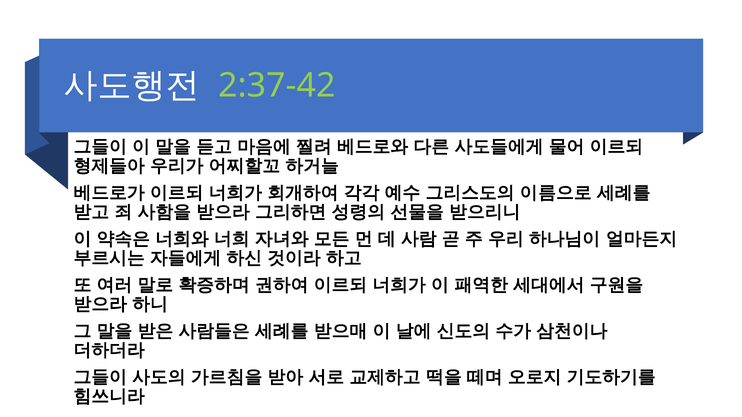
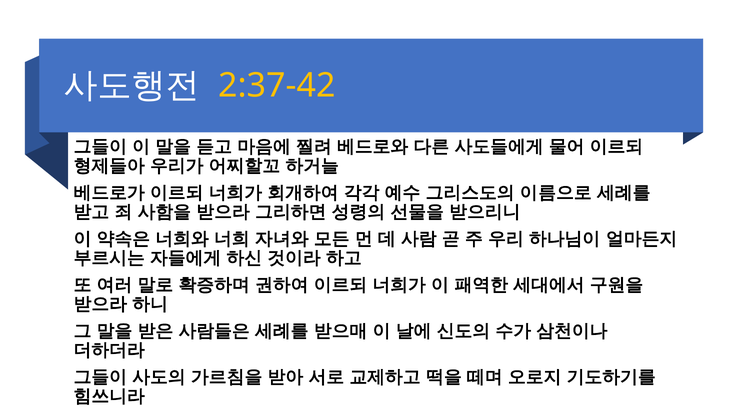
2:37-42 colour: light green -> yellow (277, 85)
